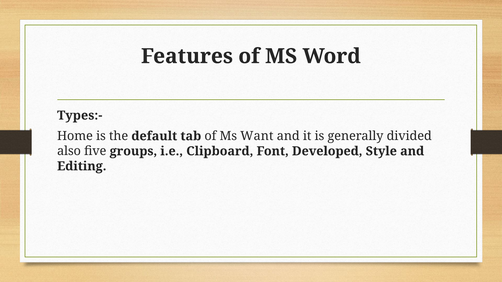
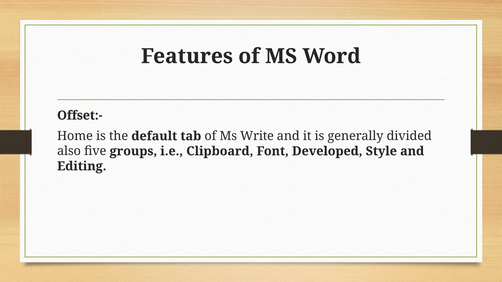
Types:-: Types:- -> Offset:- (80, 116)
Want: Want -> Write (257, 136)
